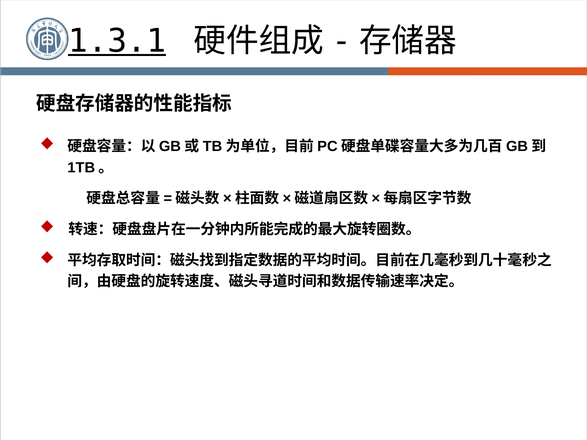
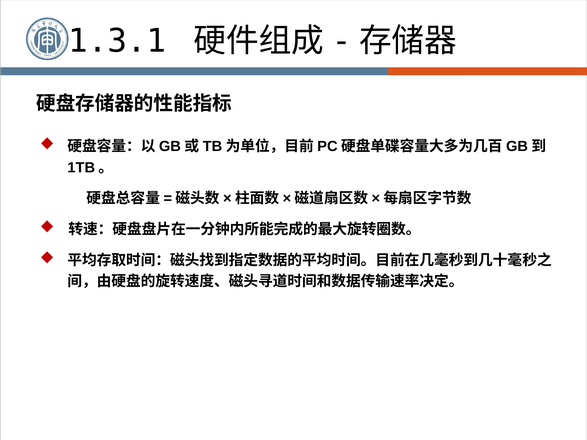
1.3.1 underline: present -> none (117, 41)
